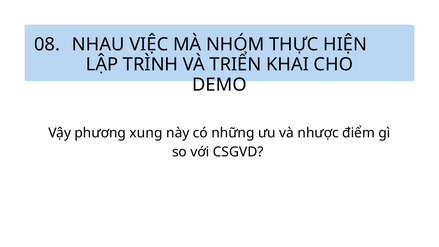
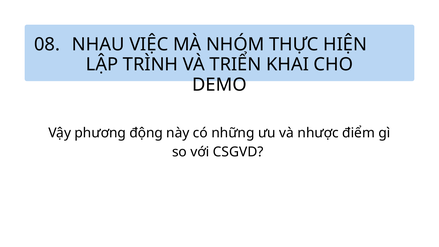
xung: xung -> động (146, 133)
